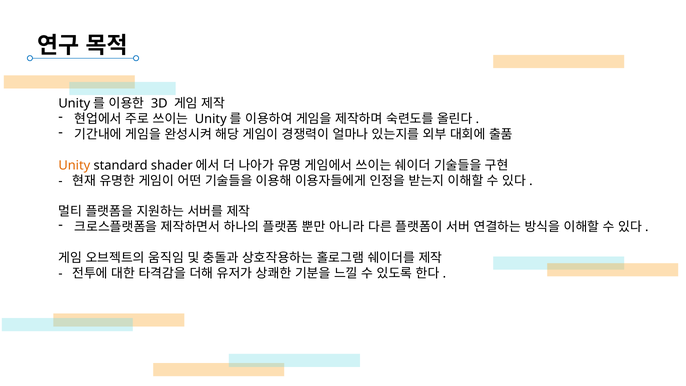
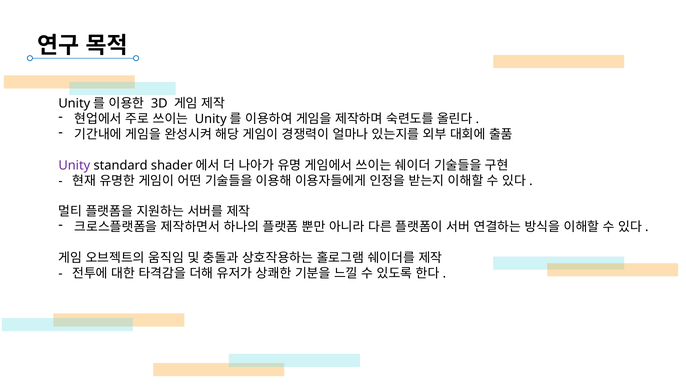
Unity colour: orange -> purple (74, 165)
